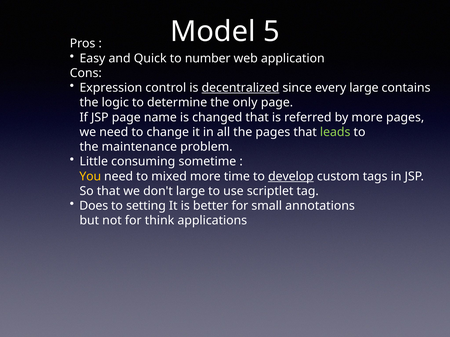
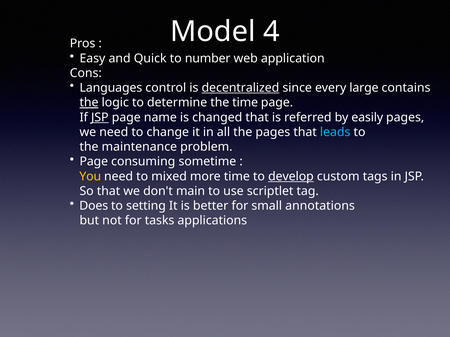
5: 5 -> 4 (271, 32)
Expression: Expression -> Languages (111, 88)
the underline: none -> present (89, 103)
the only: only -> time (245, 103)
JSP underline: none -> present (100, 117)
by more: more -> easily (367, 117)
leads colour: light green -> light blue (335, 132)
Little: Little -> Page (94, 162)
don't large: large -> main (191, 191)
think: think -> tasks (160, 221)
